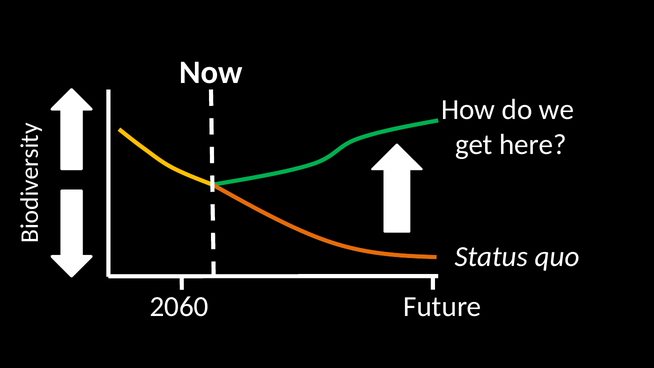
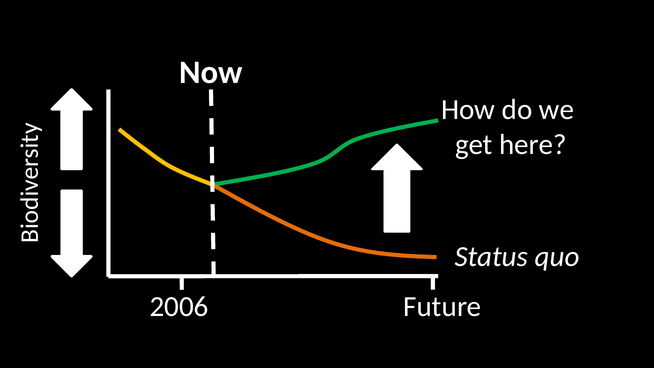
2060: 2060 -> 2006 (179, 306)
